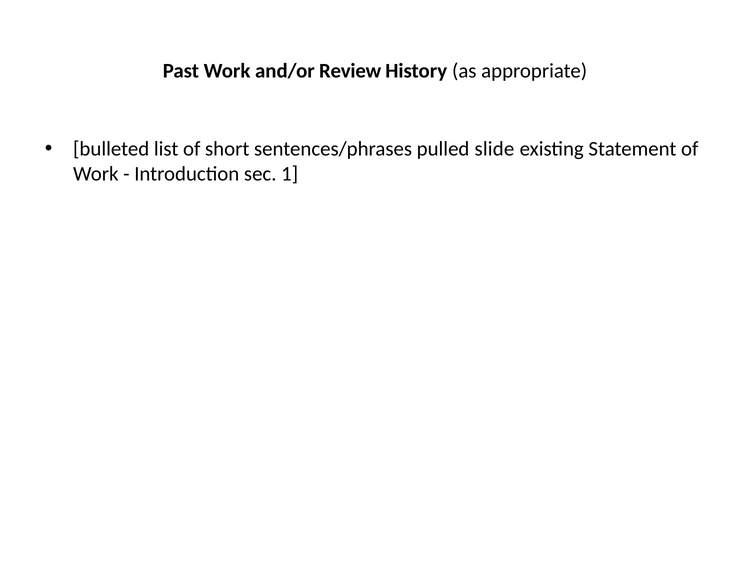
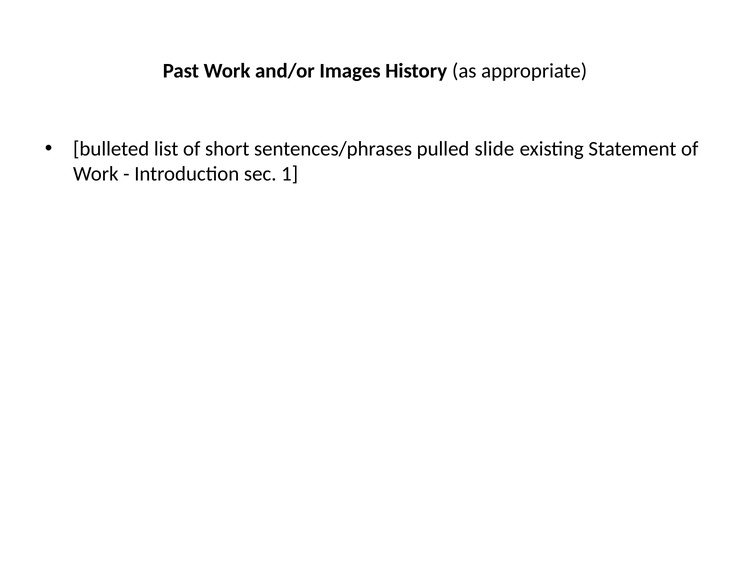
Review: Review -> Images (350, 71)
